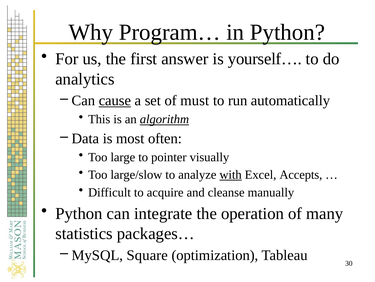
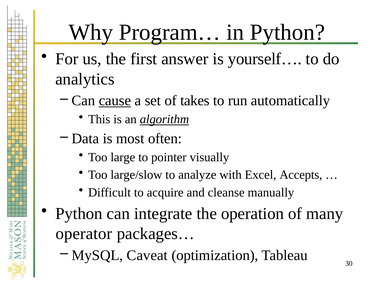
must: must -> takes (195, 100)
with underline: present -> none (231, 174)
statistics: statistics -> operator (84, 233)
Square: Square -> Caveat (147, 255)
